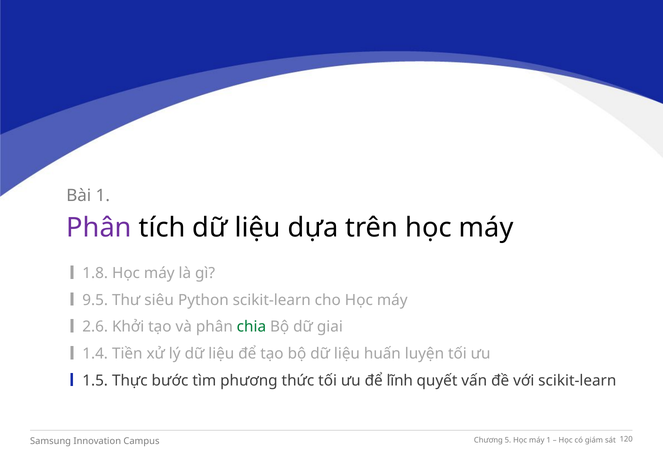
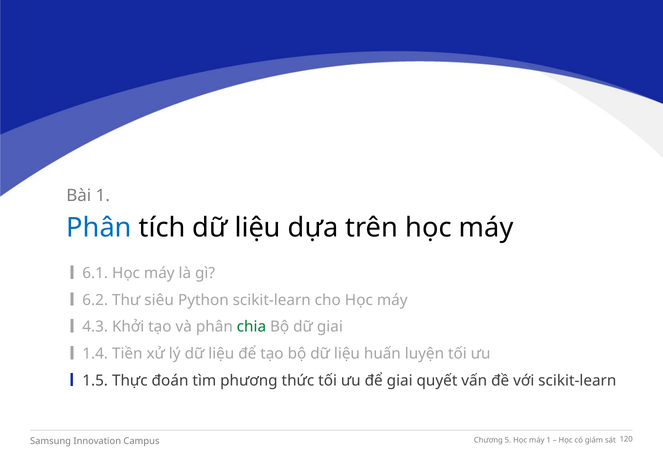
Phân colour: purple -> blue (99, 228)
1.8: 1.8 -> 6.1 (95, 273)
9.5: 9.5 -> 6.2 (95, 300)
2.6: 2.6 -> 4.3 (95, 327)
bước: bước -> đoán (170, 381)
để lĩnh: lĩnh -> giai (400, 381)
